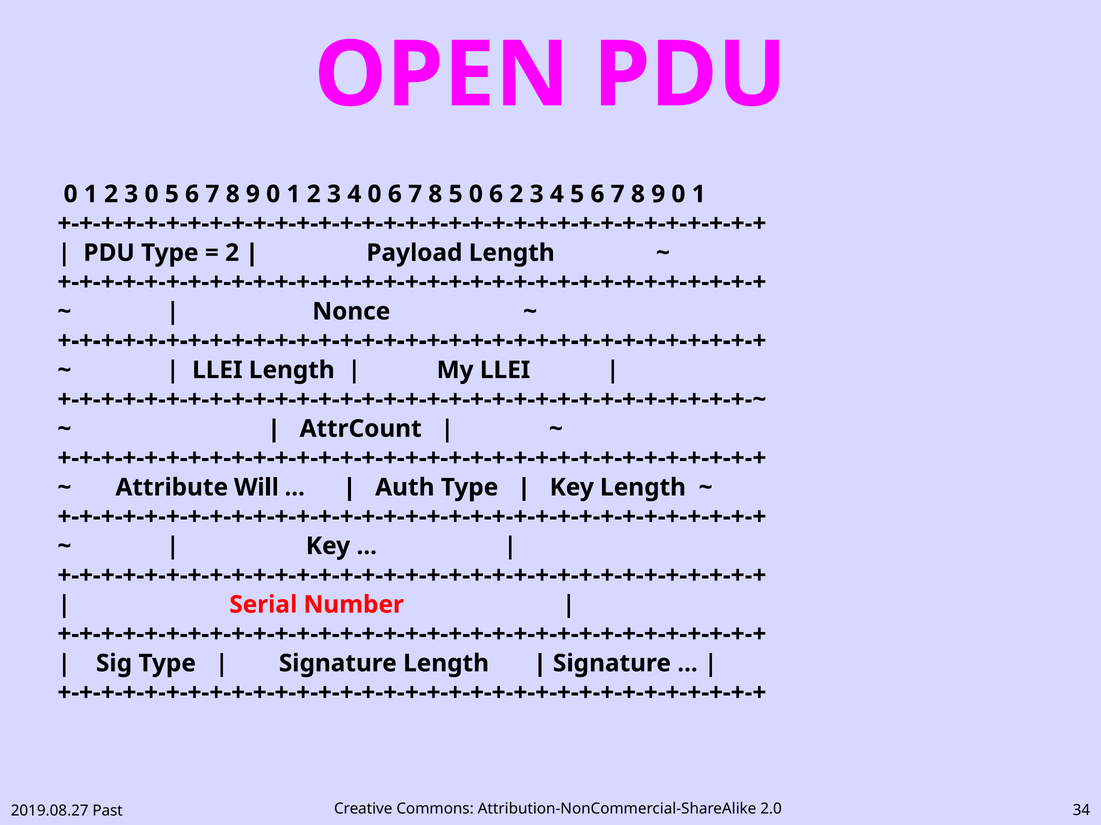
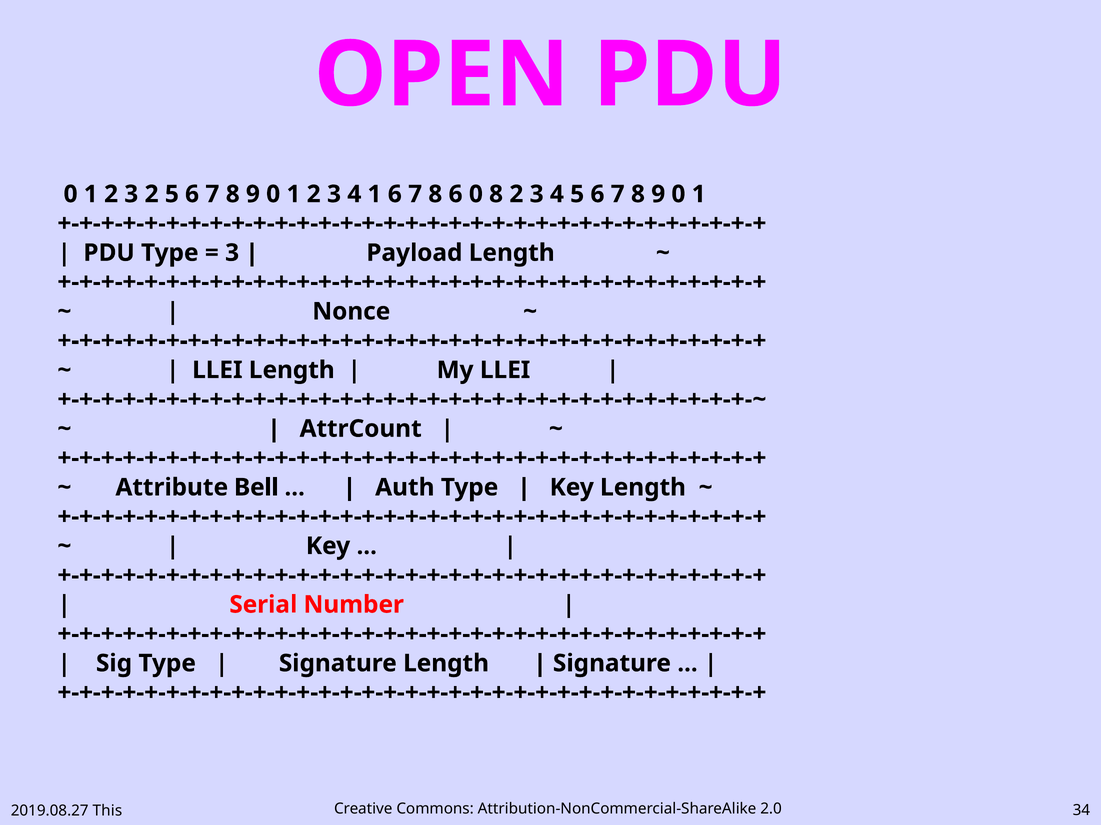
3 0: 0 -> 2 (152, 194)
4 0: 0 -> 1 (374, 194)
8 5: 5 -> 6 (456, 194)
6: 6 -> 8 (496, 194)
2: 2 -> 3 (232, 253)
Will: Will -> Bell (256, 488)
Past: Past -> This (107, 812)
